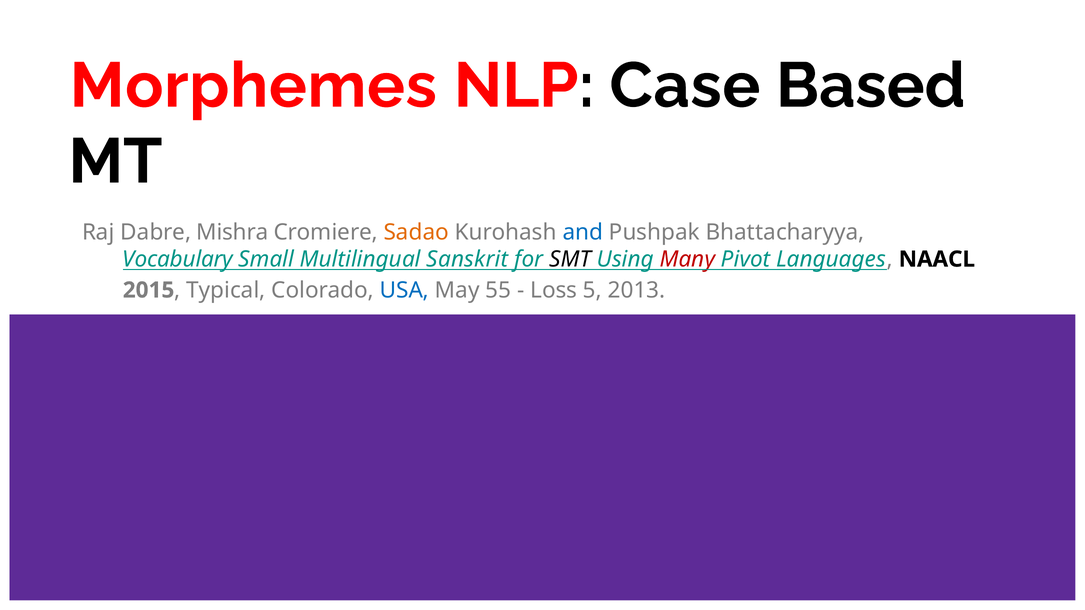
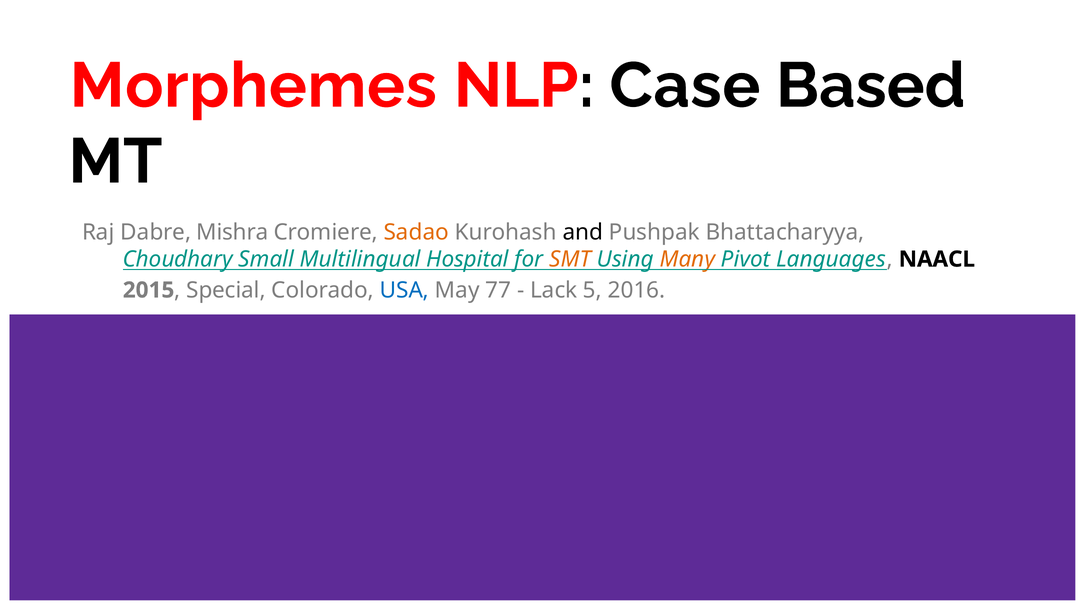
and colour: blue -> black (583, 232)
Vocabulary: Vocabulary -> Choudhary (178, 259)
Sanskrit: Sanskrit -> Hospital (468, 259)
SMT colour: black -> orange (570, 259)
Many colour: red -> orange (687, 259)
Typical: Typical -> Special (226, 290)
55: 55 -> 77 (498, 290)
Loss: Loss -> Lack (554, 290)
2013: 2013 -> 2016 (637, 290)
